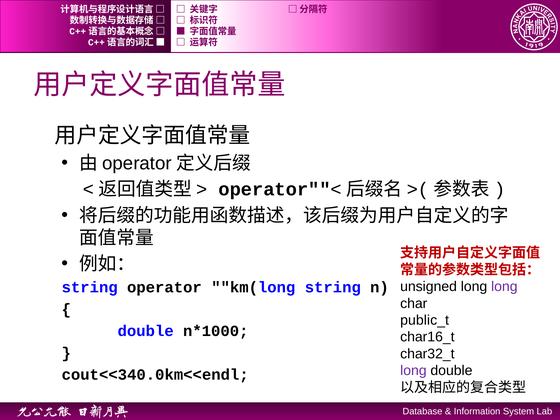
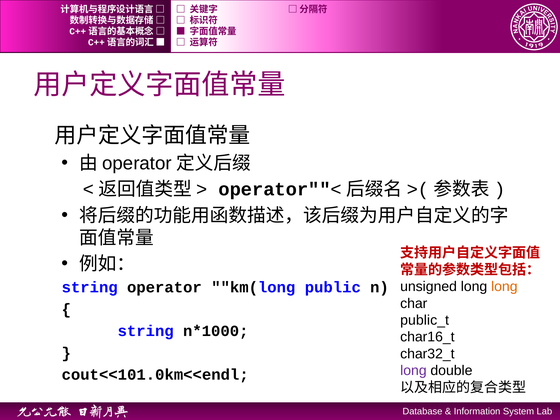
long colour: purple -> orange (504, 287)
km(long string: string -> public (333, 288)
double: double -> string (146, 331)
cout<<340.0km<<endl: cout<<340.0km<<endl -> cout<<101.0km<<endl (155, 375)
